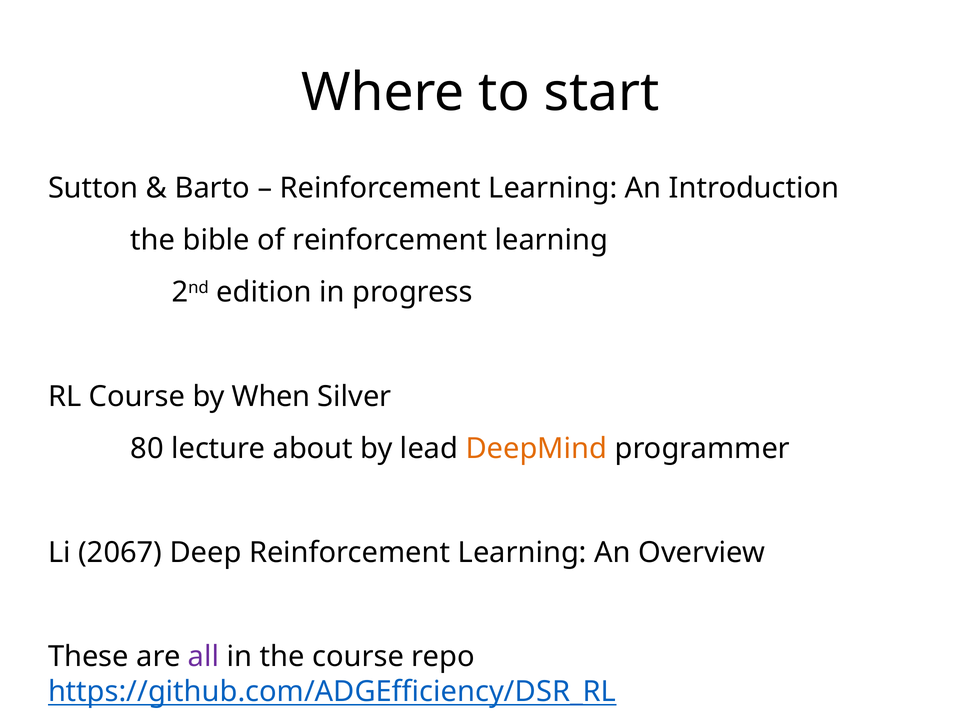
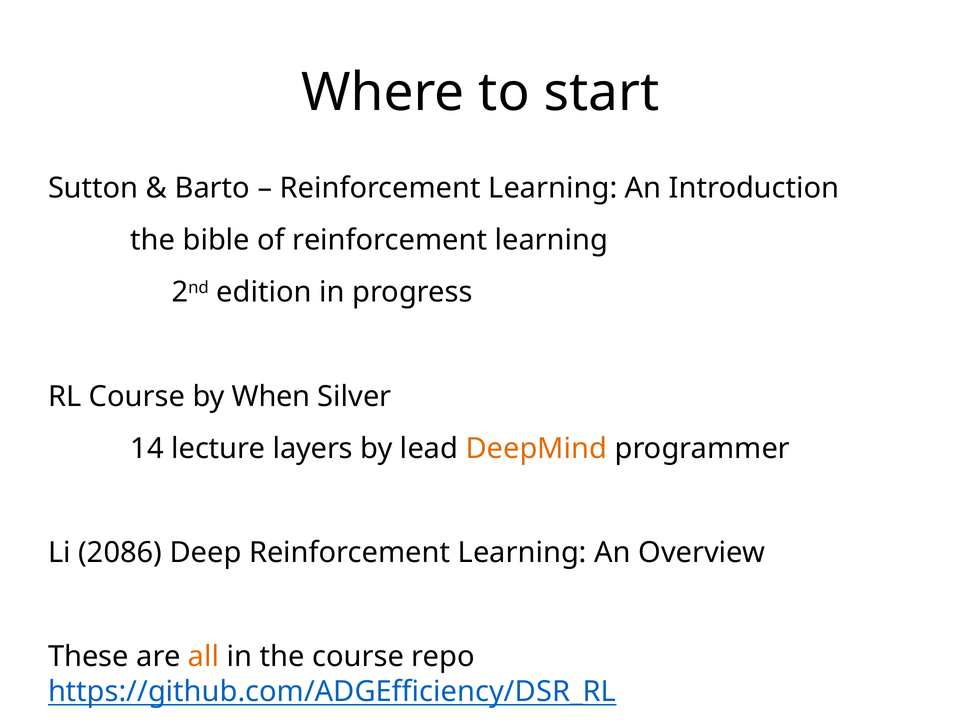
80: 80 -> 14 (147, 448)
about: about -> layers (313, 448)
2067: 2067 -> 2086 (120, 552)
all colour: purple -> orange (204, 656)
